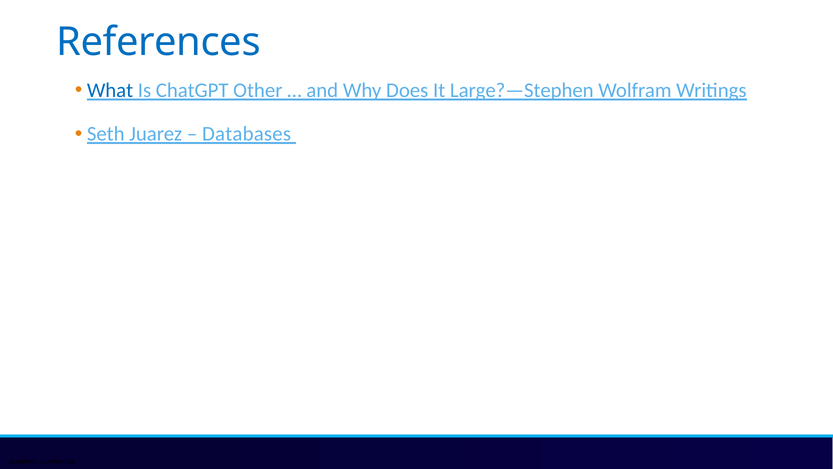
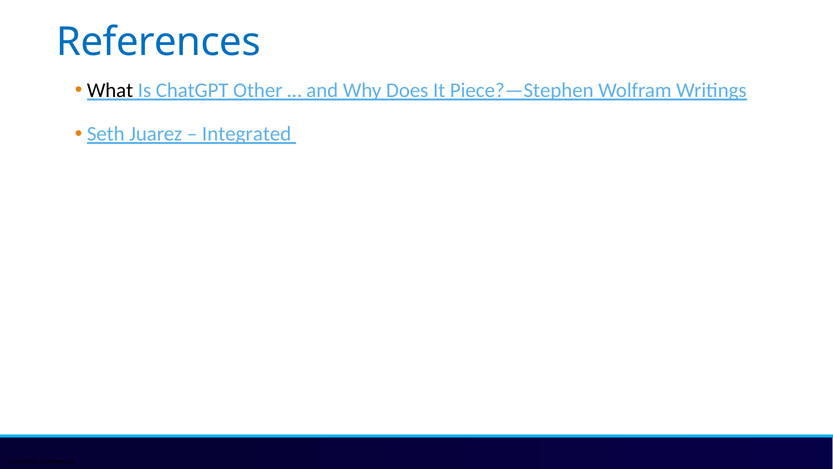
What colour: blue -> black (110, 90)
Large?—Stephen: Large?—Stephen -> Piece?—Stephen (522, 90)
Databases: Databases -> Integrated (247, 134)
